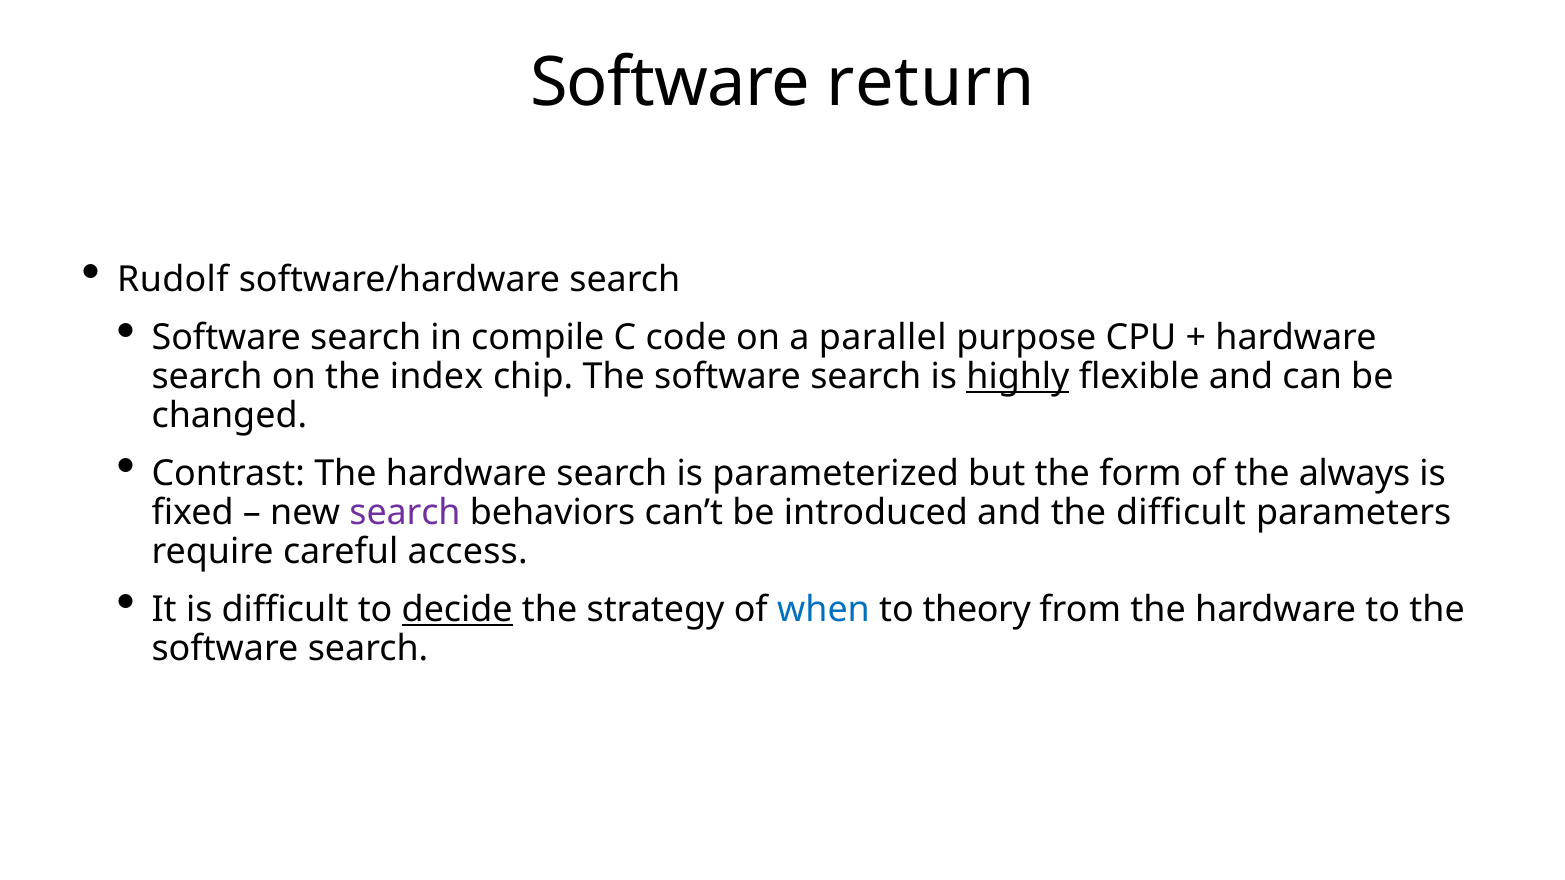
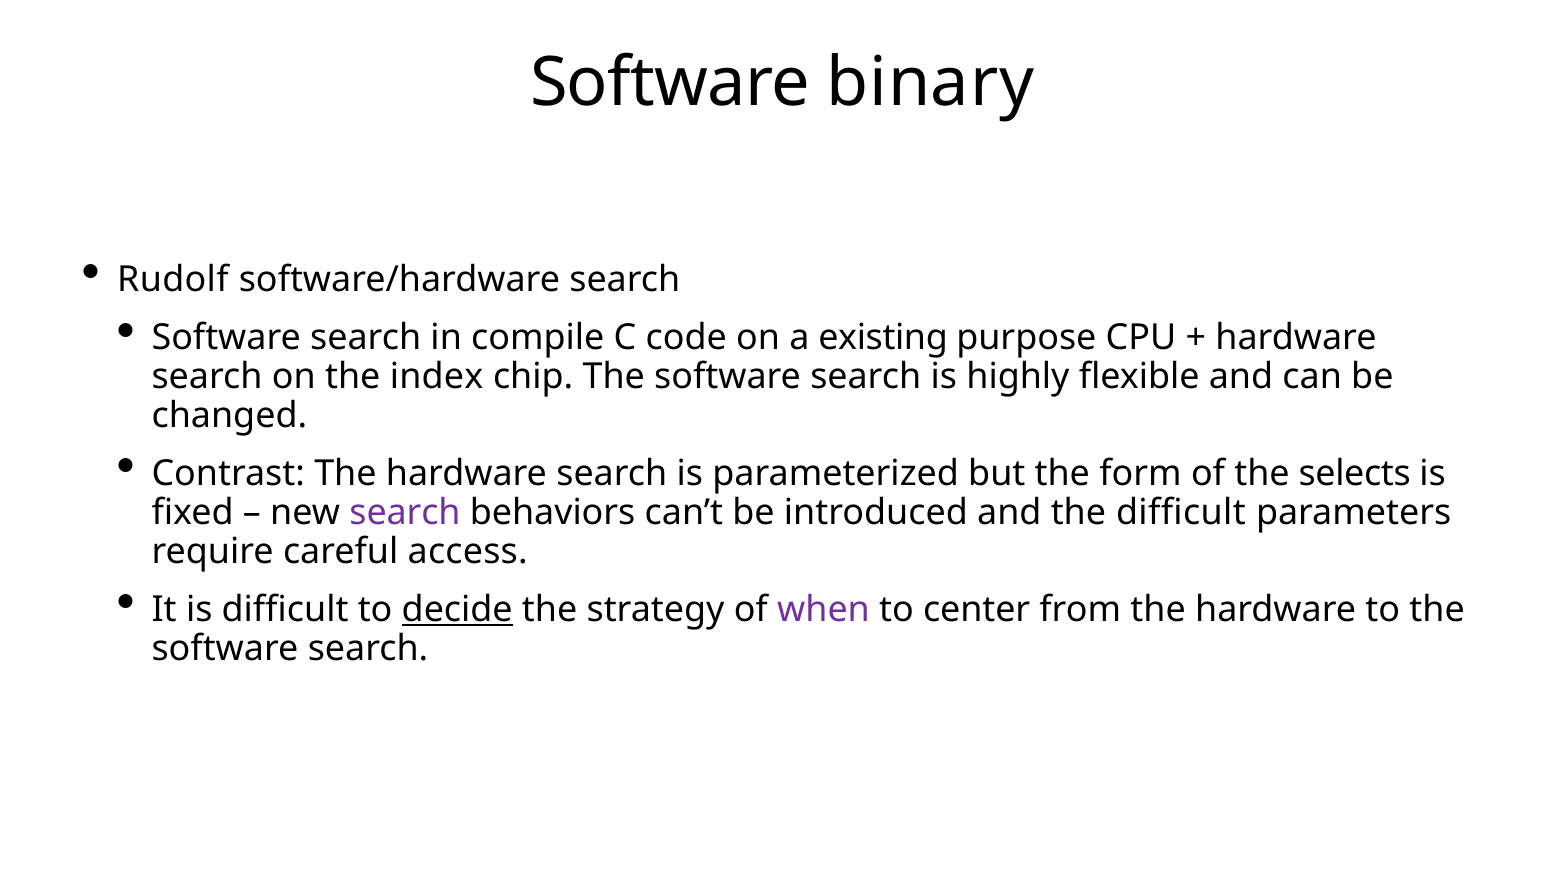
return: return -> binary (930, 83)
parallel: parallel -> existing (883, 338)
highly underline: present -> none (1018, 377)
always: always -> selects (1355, 474)
when colour: blue -> purple (824, 610)
theory: theory -> center (977, 610)
